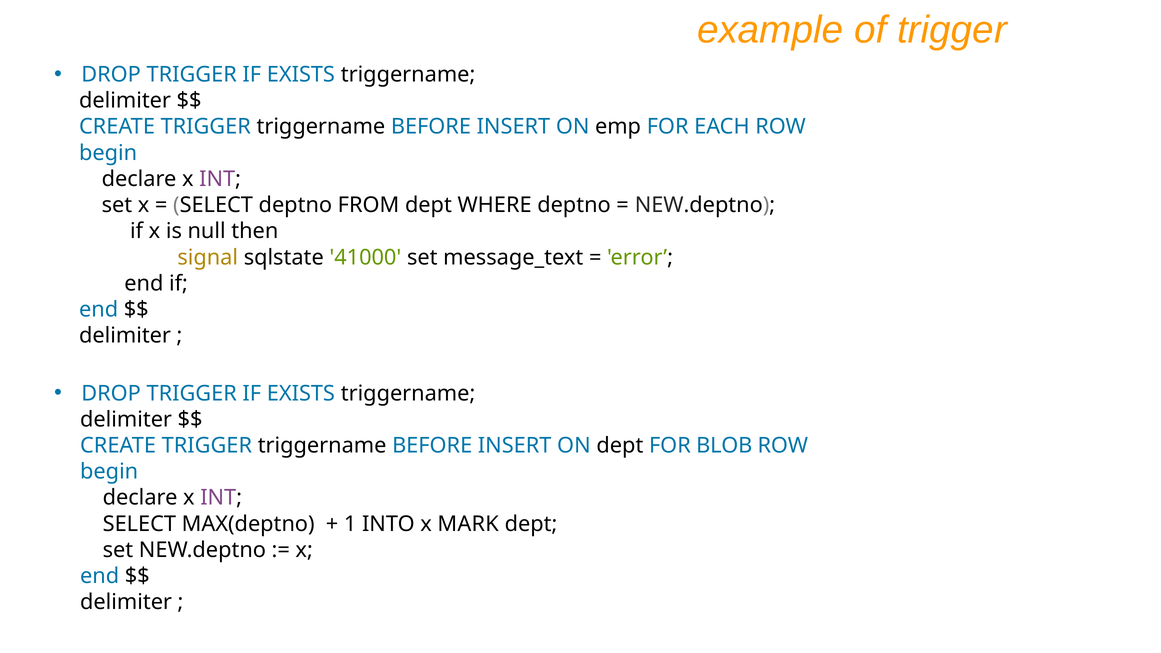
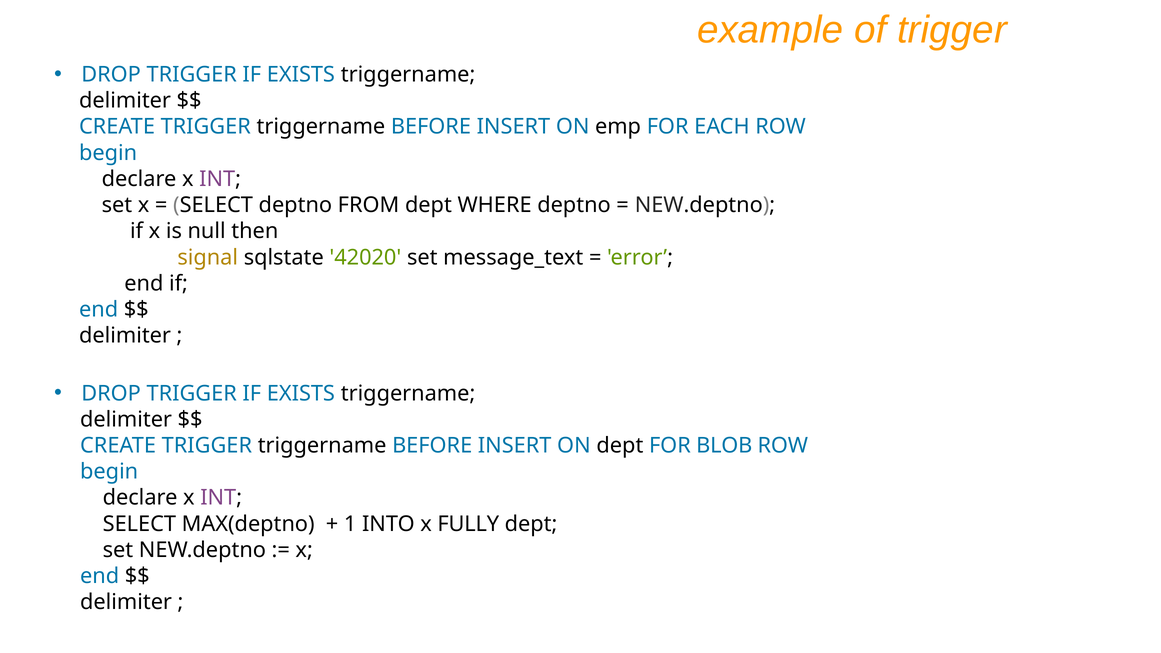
41000: 41000 -> 42020 (365, 257)
MARK: MARK -> FULLY (468, 524)
